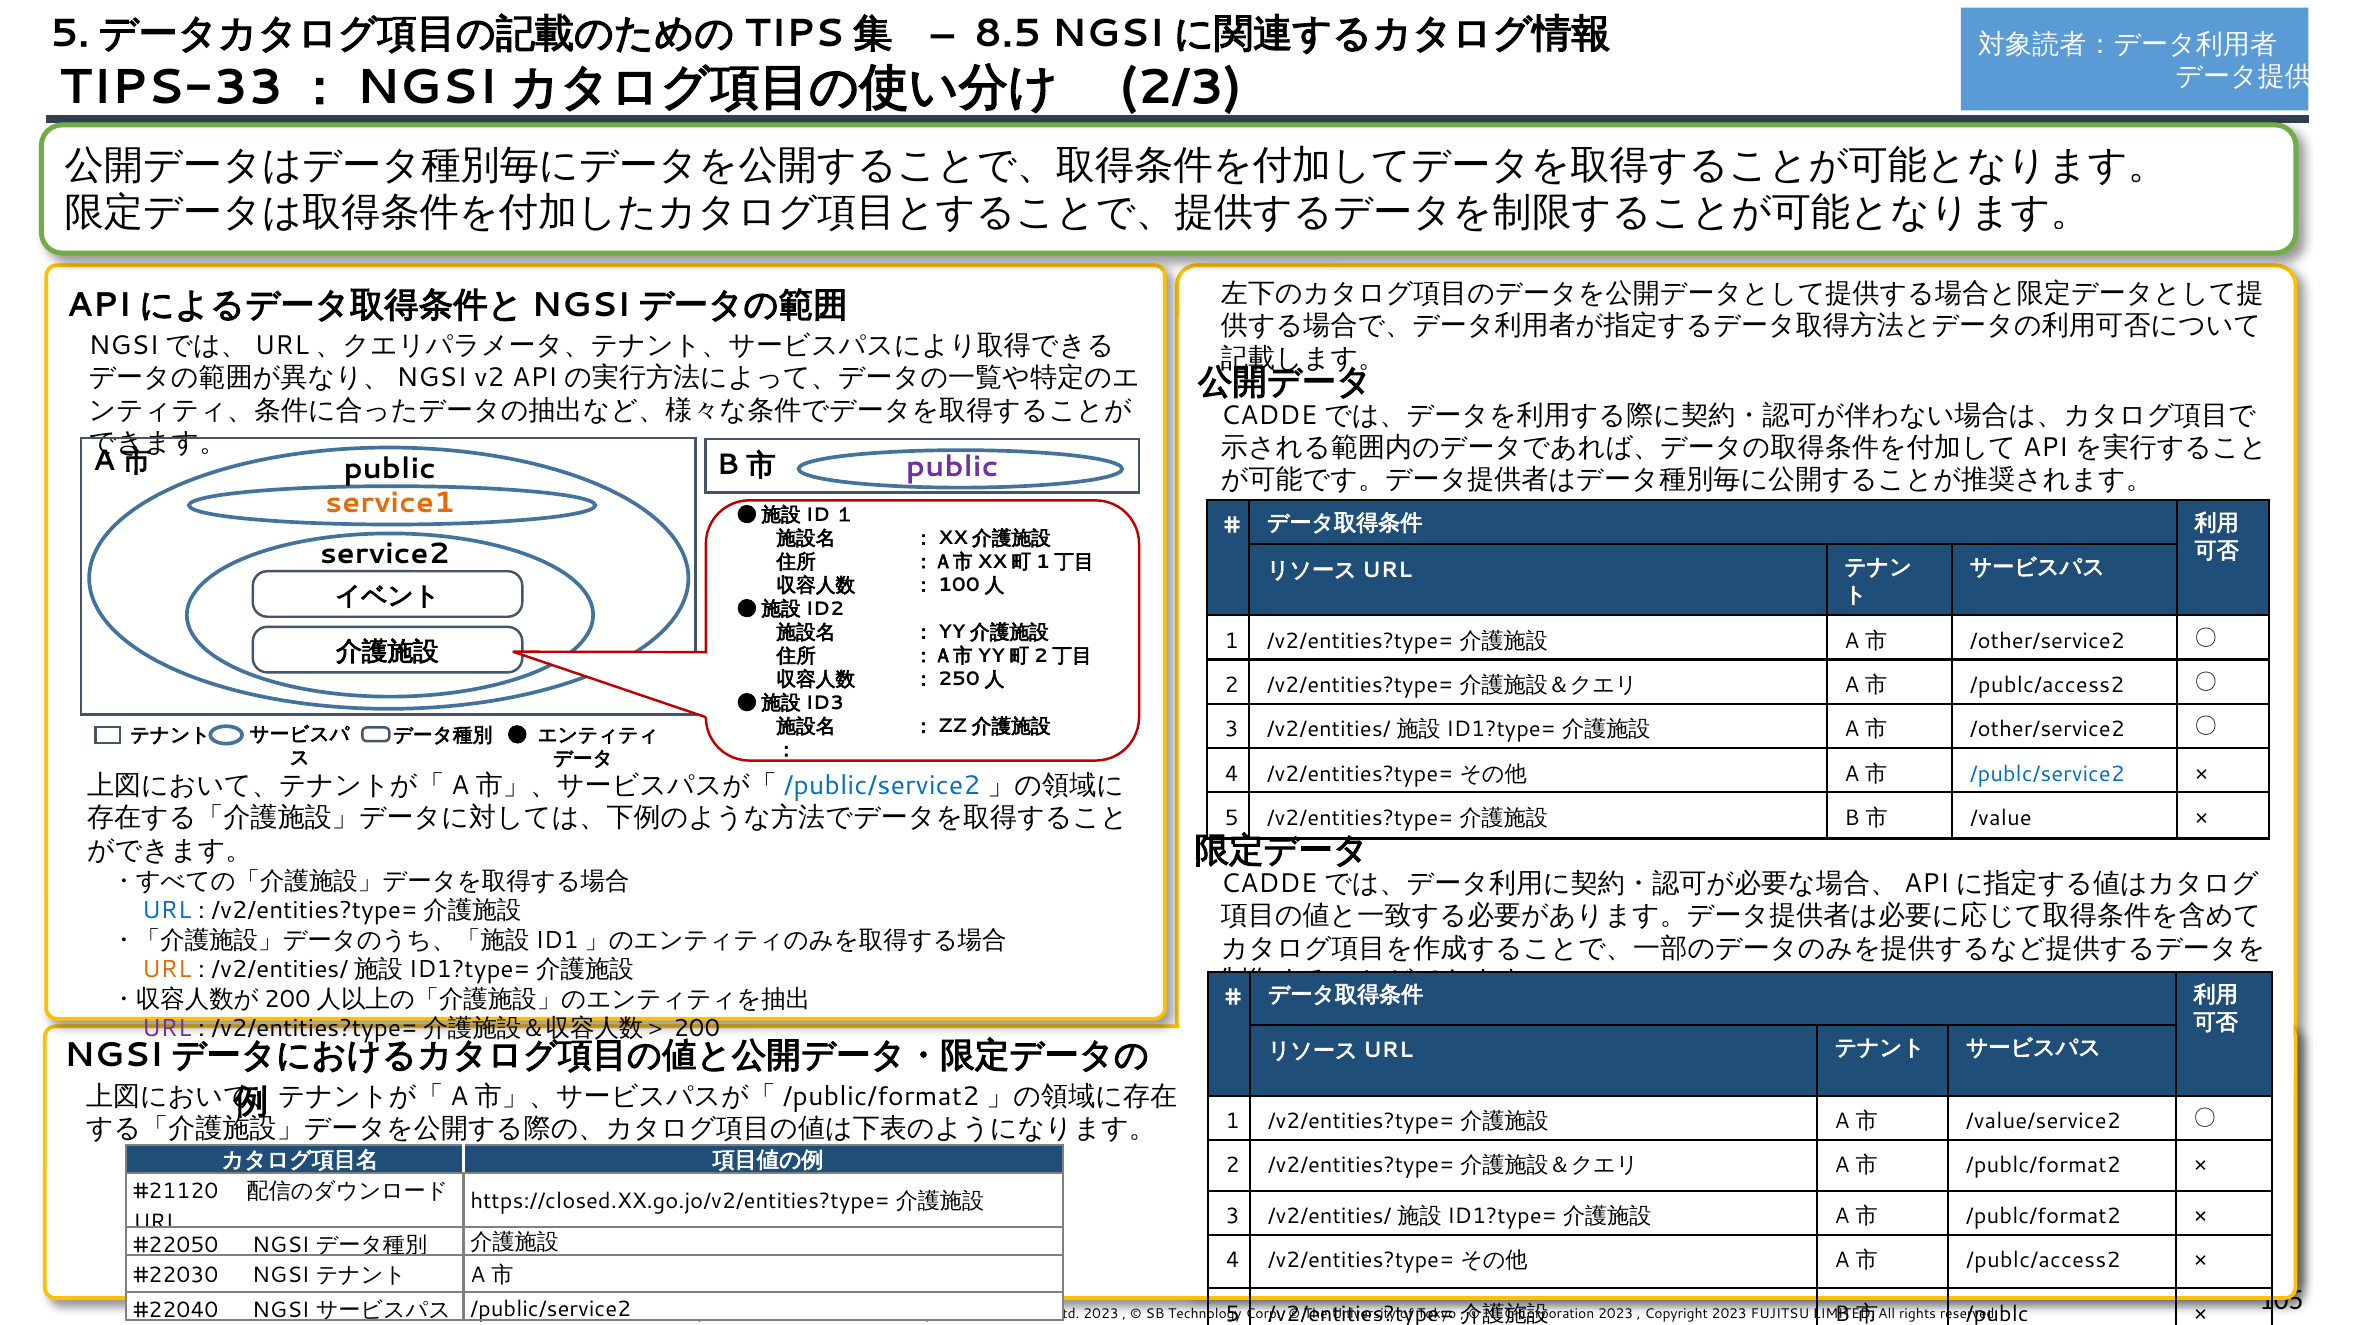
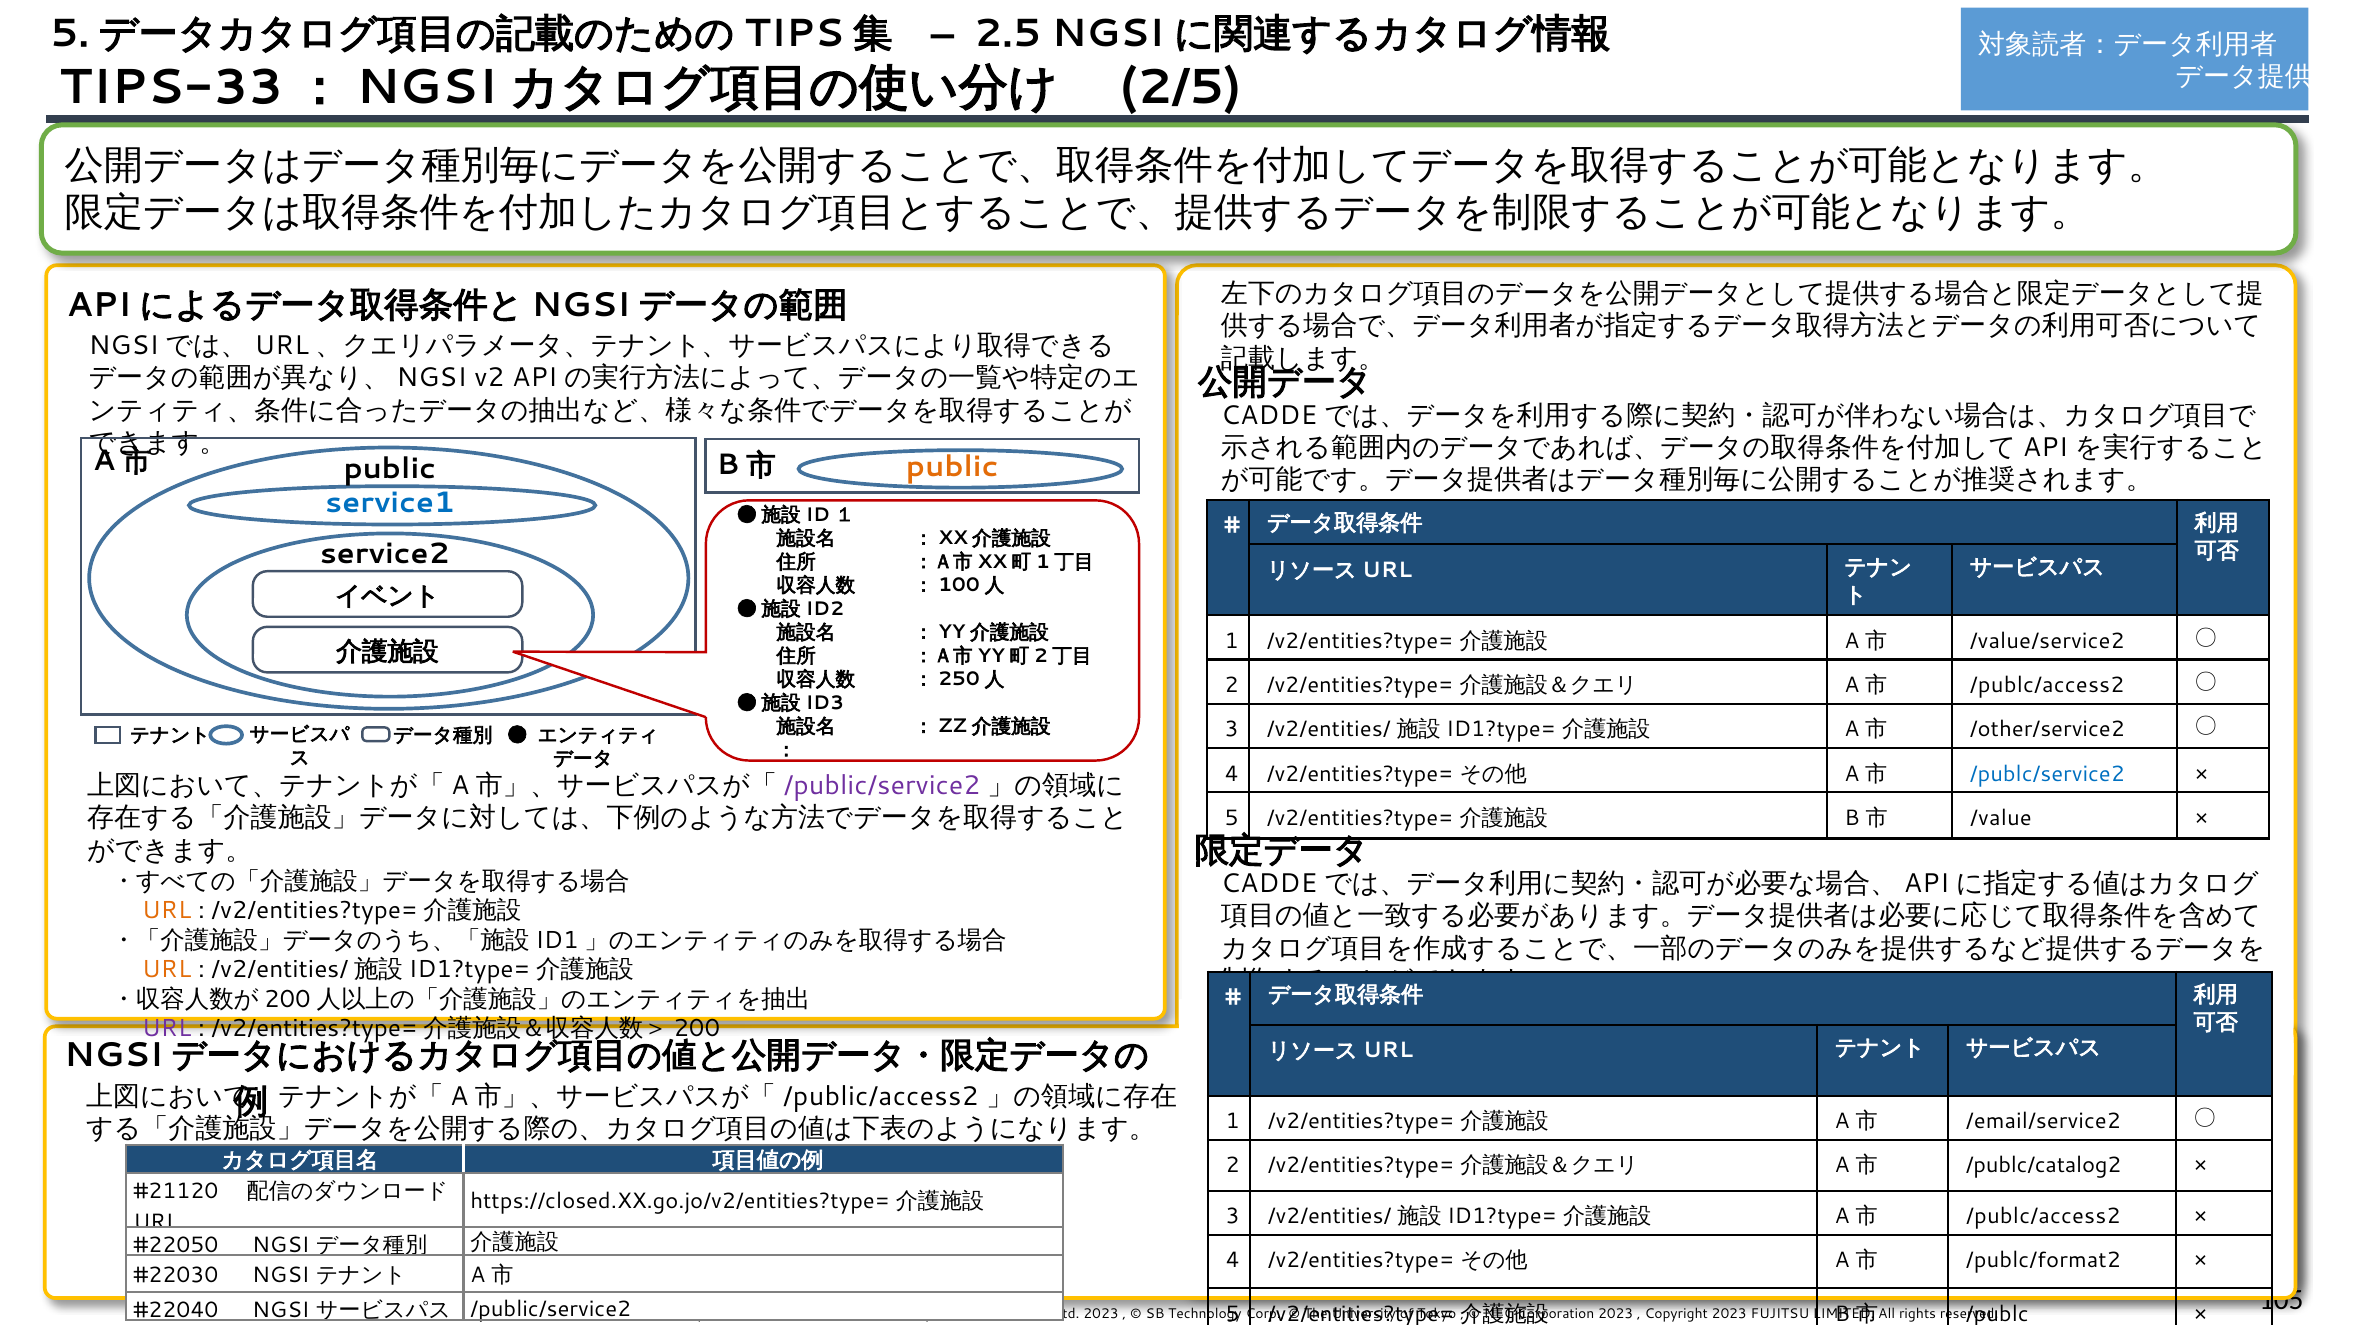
8.5: 8.5 -> 2.5 (1008, 34)
2/3: 2/3 -> 2/5 (1181, 87)
public colour: purple -> orange (952, 466)
service1 colour: orange -> blue (390, 503)
/other/service2: /other/service2 -> /value/service2 (2047, 641)
/public/service2 colour: blue -> purple (882, 785)
URL colour: blue -> orange (167, 910)
/public/format2: /public/format2 -> /public/access2 (881, 1096)
/value/service2: /value/service2 -> /email/service2 (2043, 1121)
/publc/format2: /publc/format2 -> /publc/catalog2 (2044, 1165)
/publc/format2: /publc/format2 -> /publc/access2 (2043, 1216)
/publc/access2: /publc/access2 -> /publc/format2 (2043, 1260)
